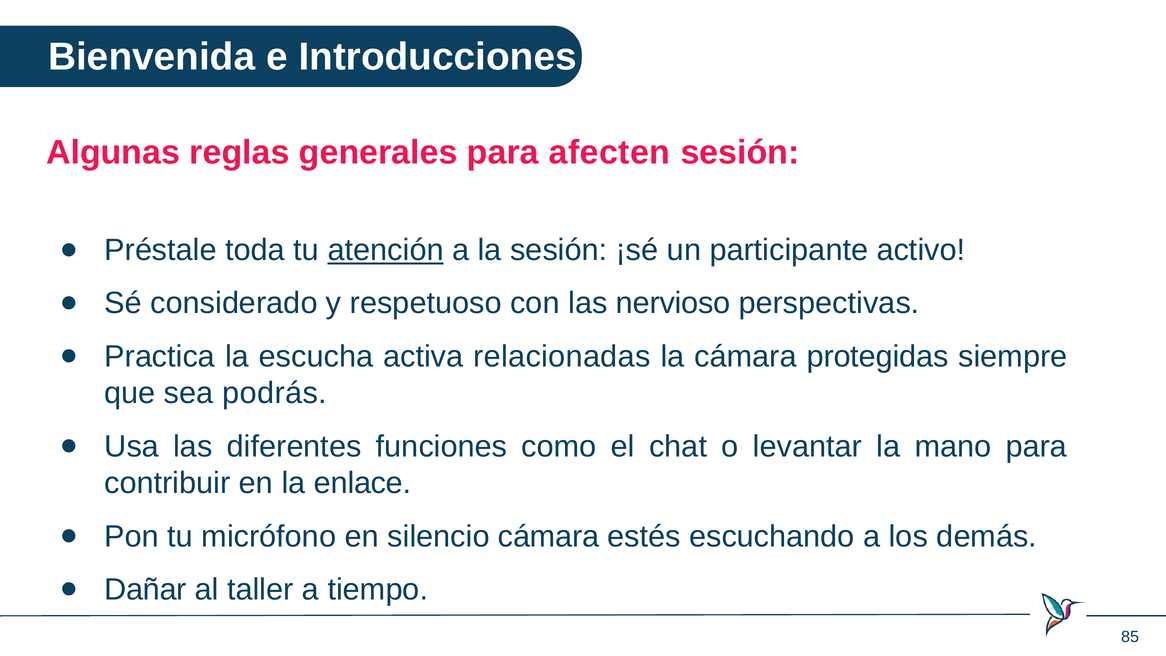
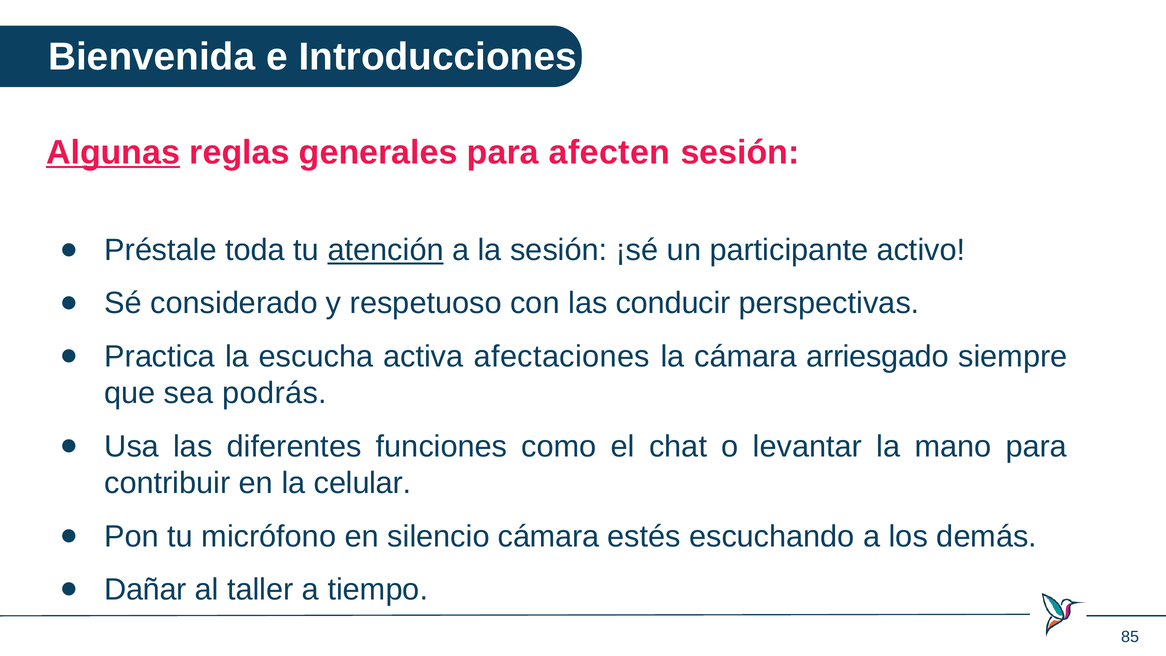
Algunas underline: none -> present (113, 153)
nervioso: nervioso -> conducir (673, 303)
relacionadas: relacionadas -> afectaciones (562, 356)
protegidas: protegidas -> arriesgado (878, 356)
enlace: enlace -> celular (363, 483)
